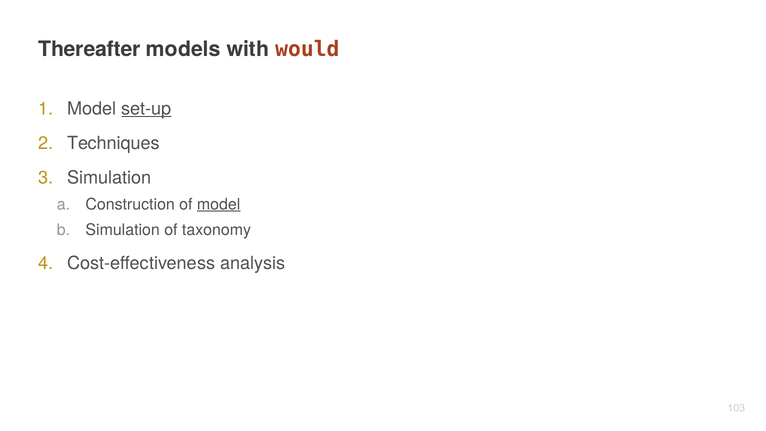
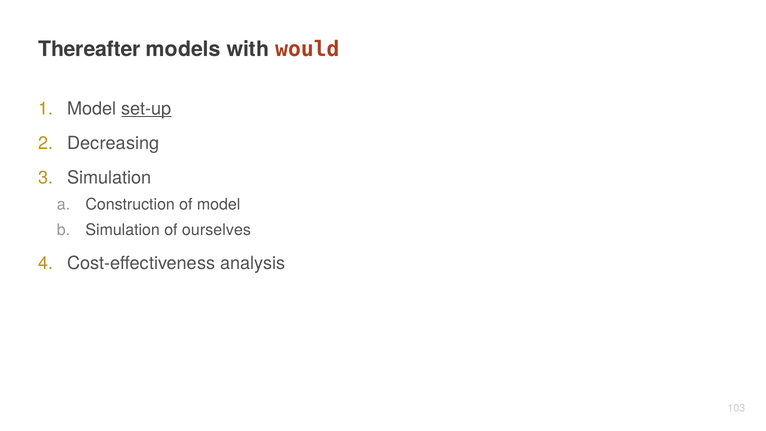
Techniques: Techniques -> Decreasing (113, 143)
model underline: present -> none (219, 204)
taxonomy: taxonomy -> ourselves (216, 230)
